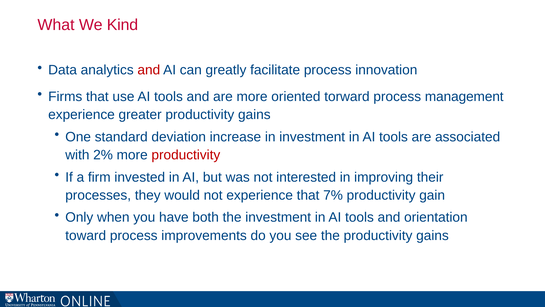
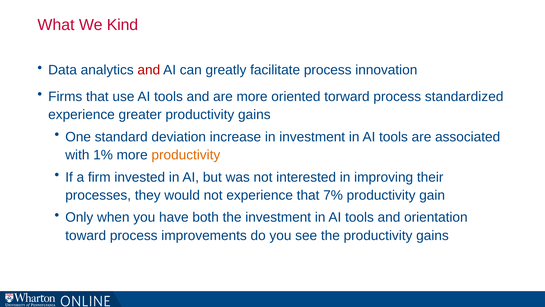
management: management -> standardized (464, 97)
2%: 2% -> 1% (103, 155)
productivity colour: red -> orange (186, 155)
